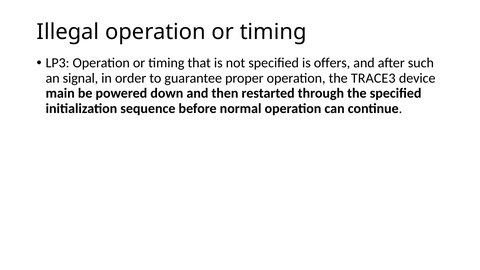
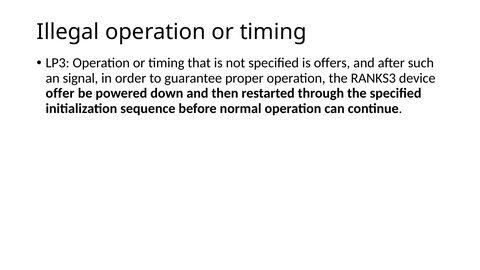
TRACE3: TRACE3 -> RANKS3 (373, 78)
main: main -> offer (60, 93)
